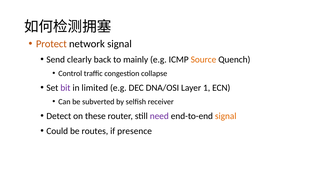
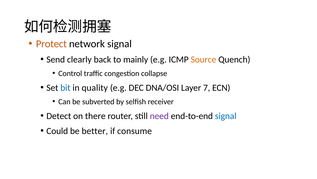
bit colour: purple -> blue (65, 87)
limited: limited -> quality (95, 87)
1: 1 -> 7 (207, 87)
these: these -> there (95, 116)
signal colour: orange -> blue (226, 116)
routes: routes -> better (95, 130)
presence: presence -> consume (135, 130)
